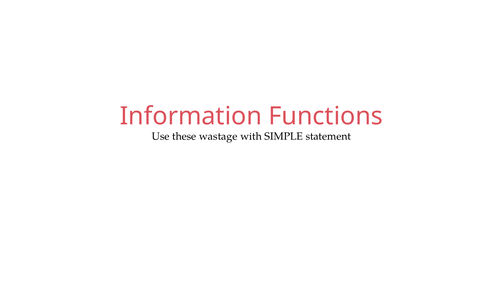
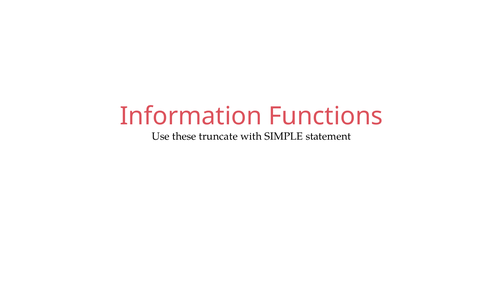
wastage: wastage -> truncate (218, 137)
